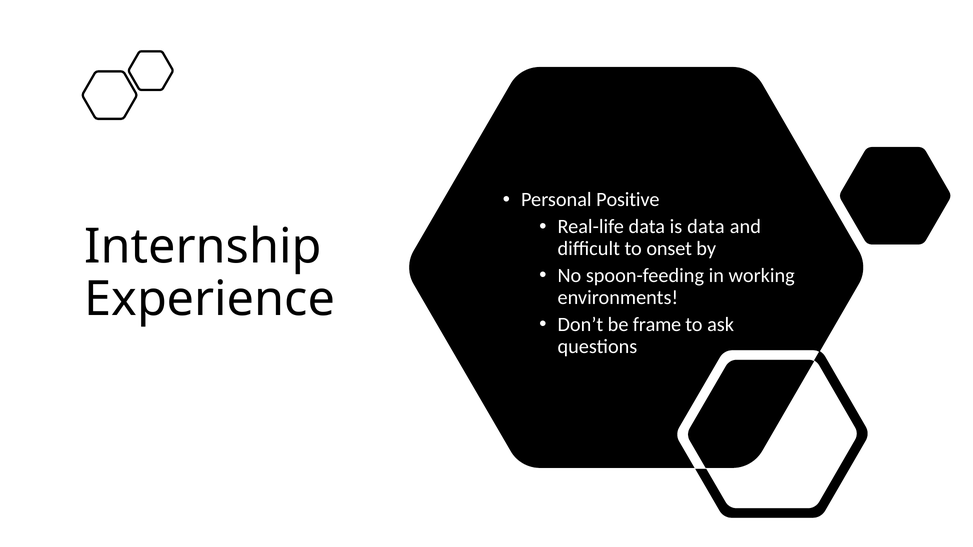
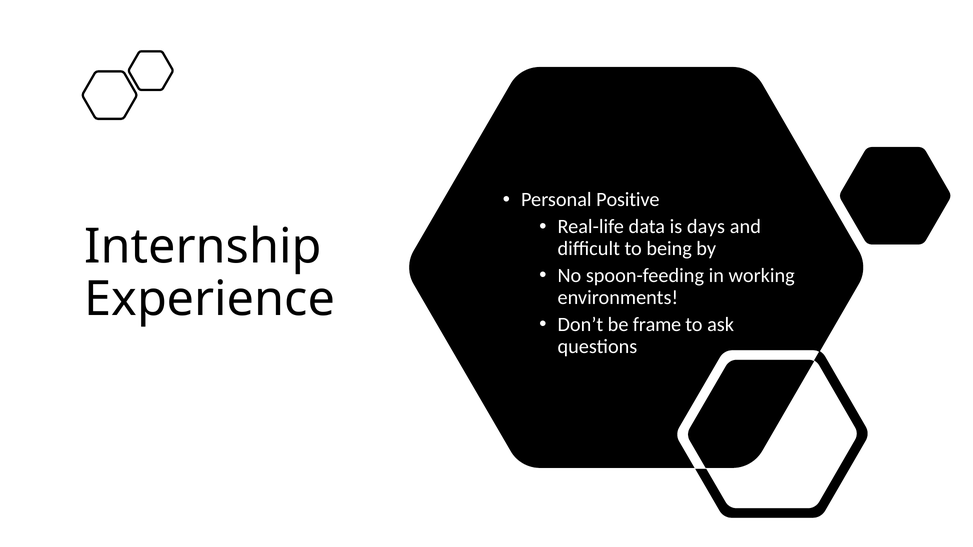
is data: data -> days (706, 227)
onset: onset -> being (669, 249)
